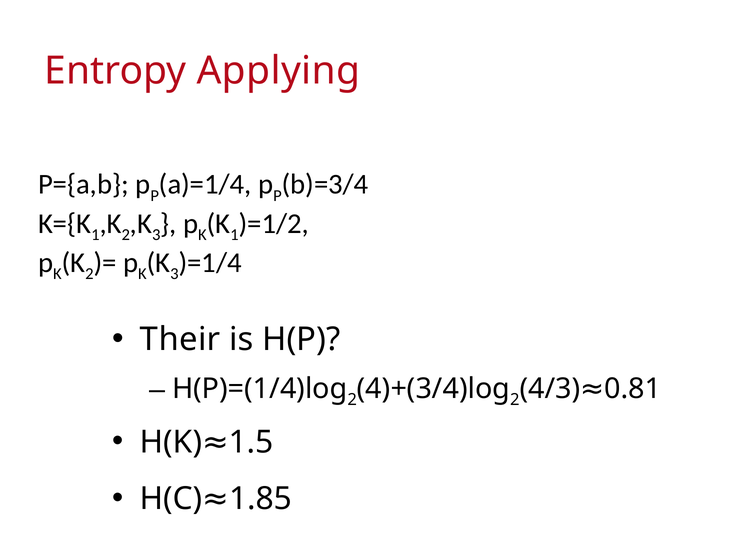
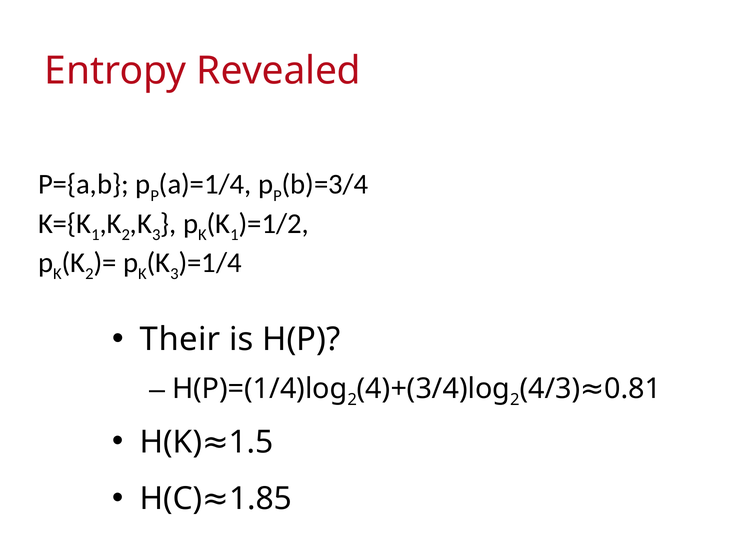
Applying: Applying -> Revealed (279, 71)
